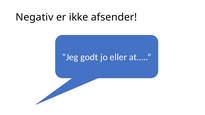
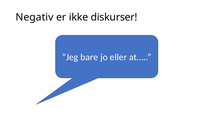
afsender: afsender -> diskurser (114, 17)
godt: godt -> bare (89, 57)
